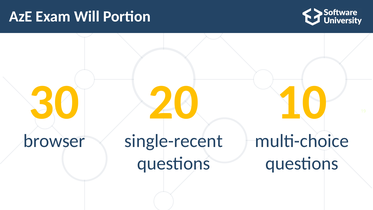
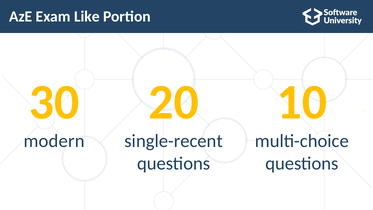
Will: Will -> Like (87, 16)
browser: browser -> modern (54, 141)
